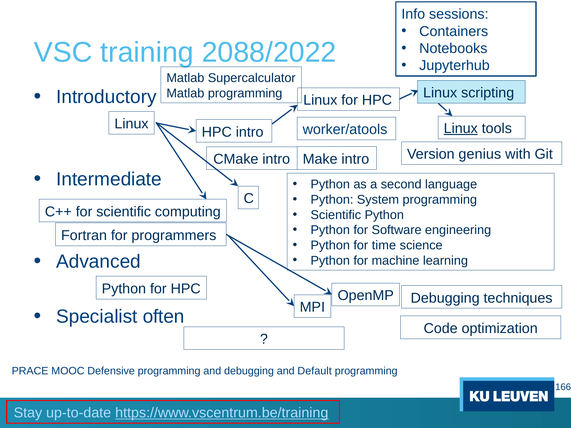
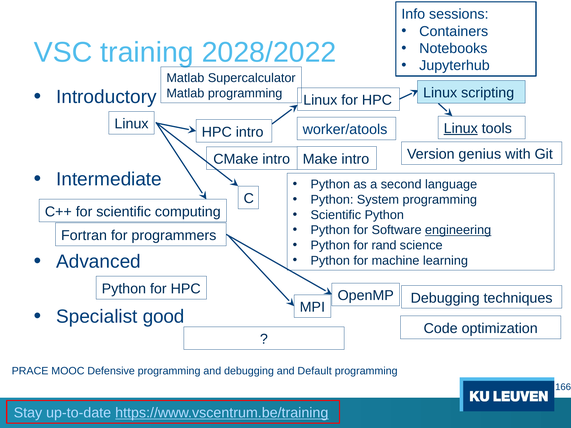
2088/2022: 2088/2022 -> 2028/2022 (269, 52)
engineering underline: none -> present (458, 230)
time: time -> rand (384, 245)
often: often -> good (164, 317)
